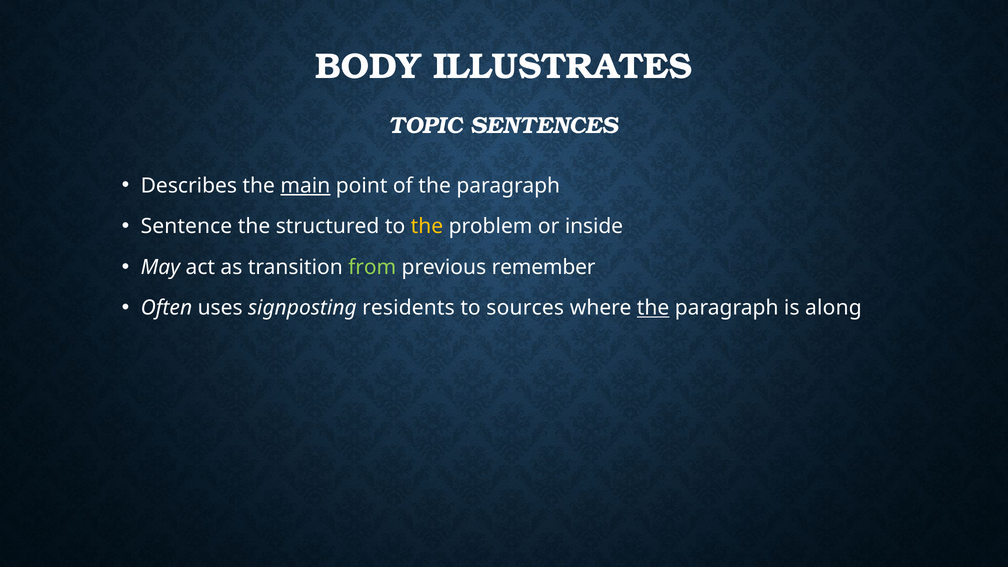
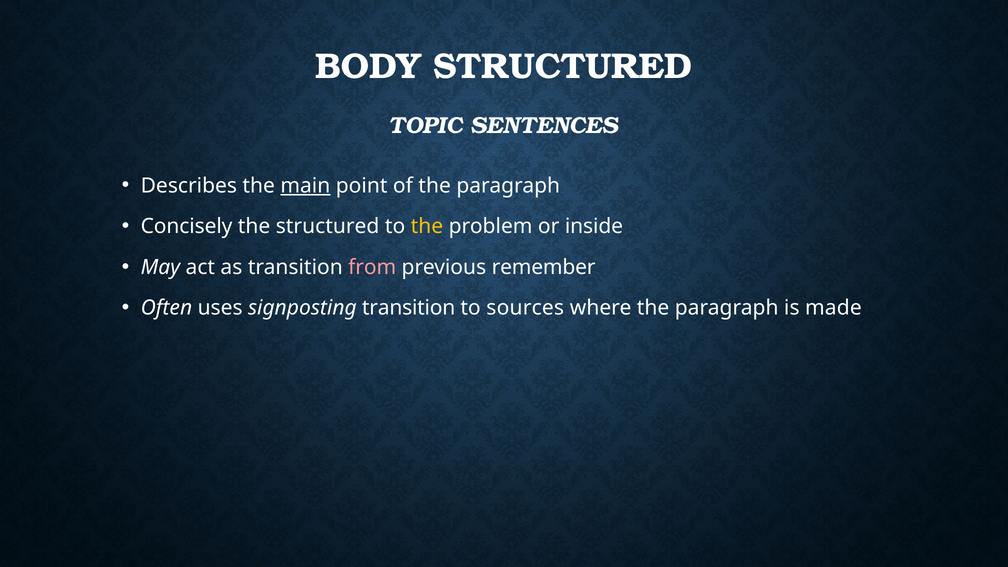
BODY ILLUSTRATES: ILLUSTRATES -> STRUCTURED (563, 67)
Sentence: Sentence -> Concisely (187, 227)
from colour: light green -> pink (372, 267)
signposting residents: residents -> transition (409, 308)
the underline: present -> none (653, 308)
along: along -> made (833, 308)
